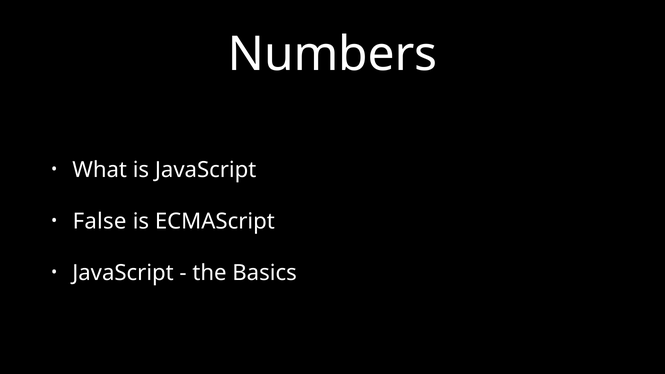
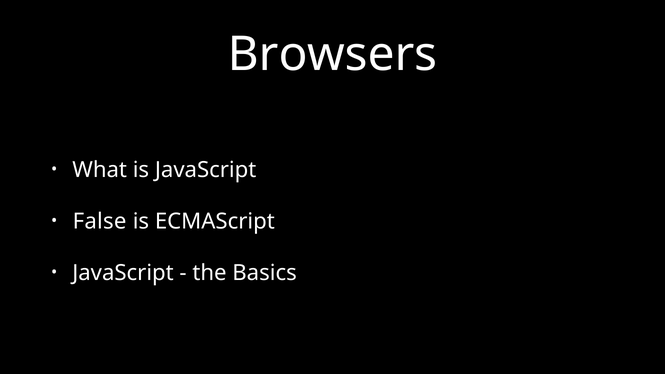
Numbers: Numbers -> Browsers (333, 54)
